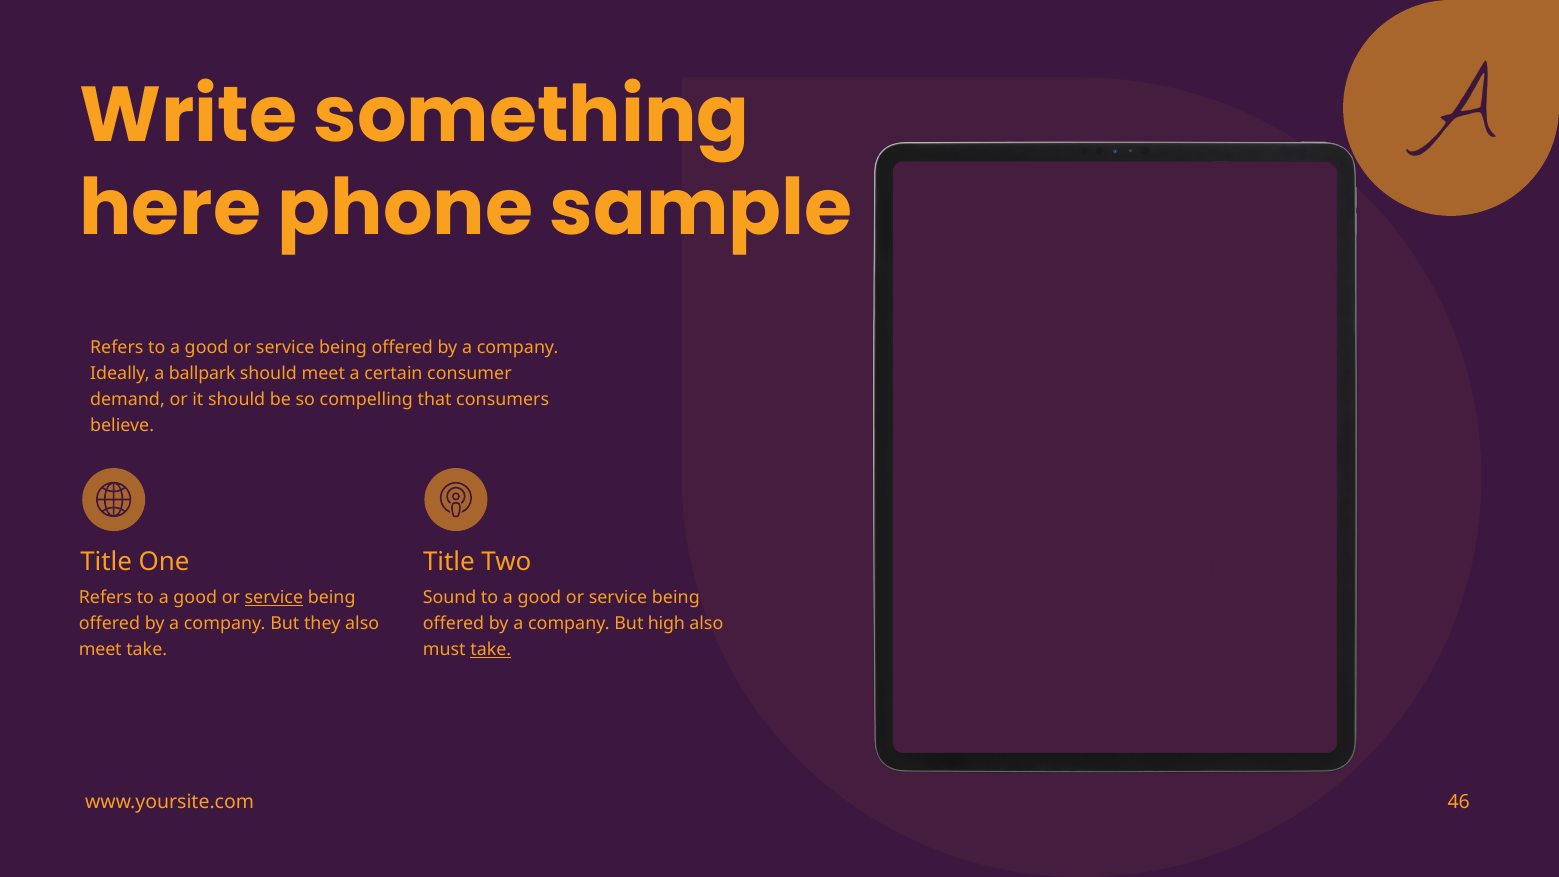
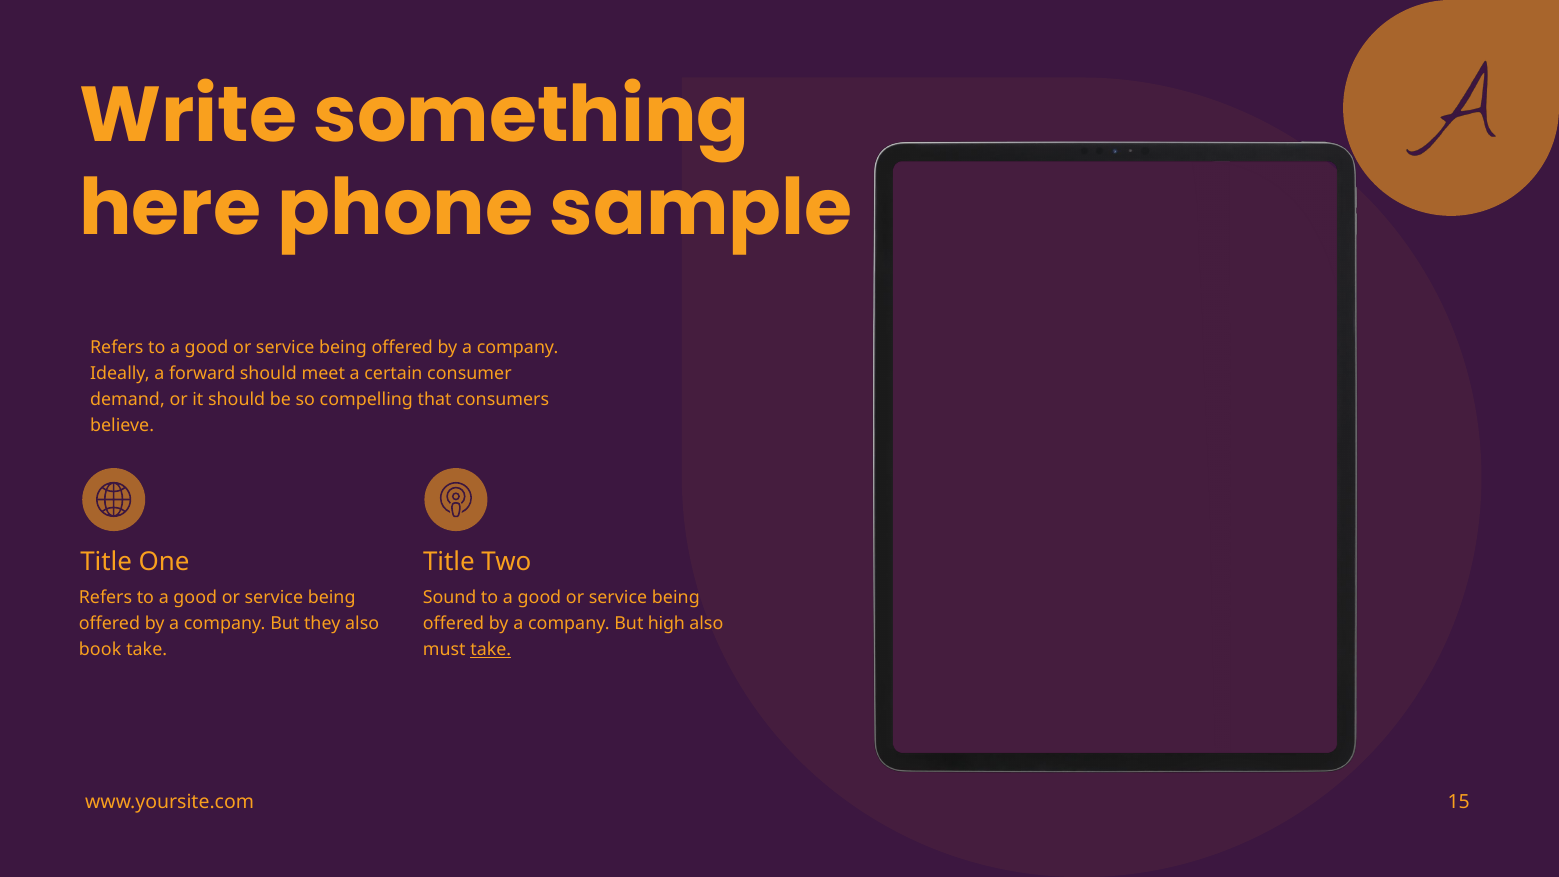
ballpark: ballpark -> forward (202, 373)
service underline: present -> none (274, 598)
meet: meet -> book (100, 650)
46: 46 -> 15 (1459, 802)
